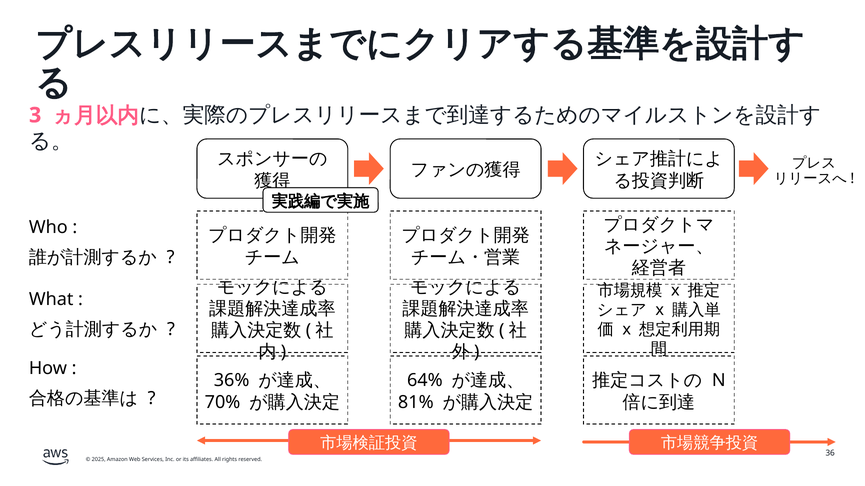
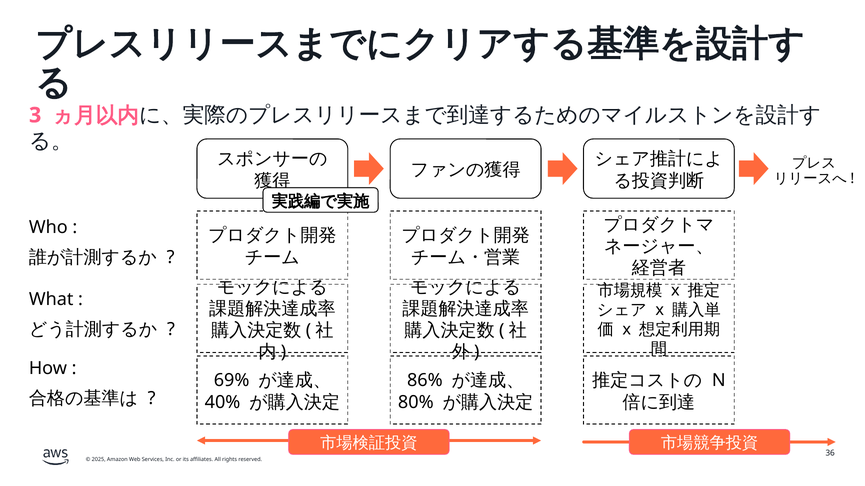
36%: 36% -> 69% (232, 381)
64%: 64% -> 86% (425, 381)
70%: 70% -> 40% (223, 403)
81%: 81% -> 80% (416, 403)
